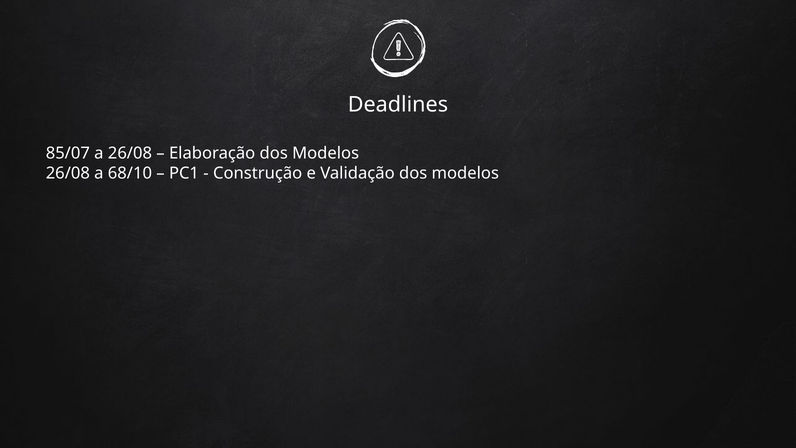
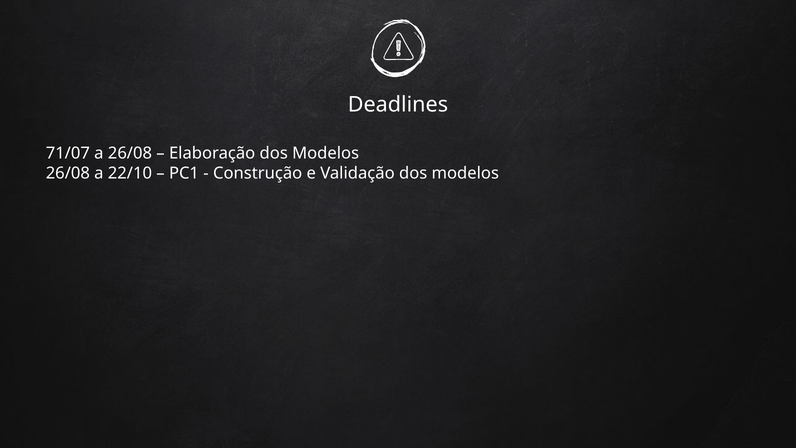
85/07: 85/07 -> 71/07 (68, 153)
68/10: 68/10 -> 22/10 (130, 173)
